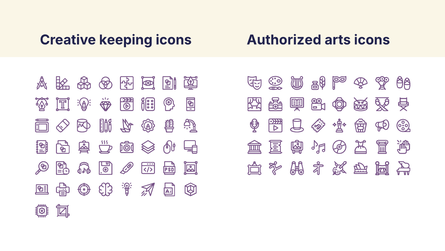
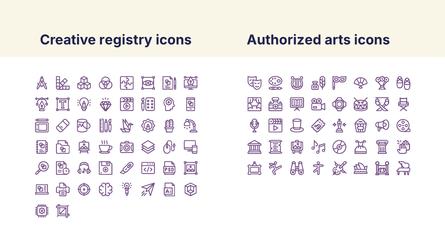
keeping: keeping -> registry (126, 40)
